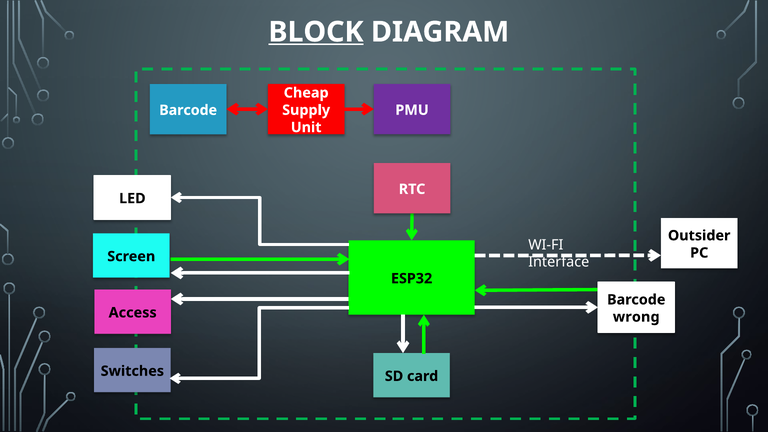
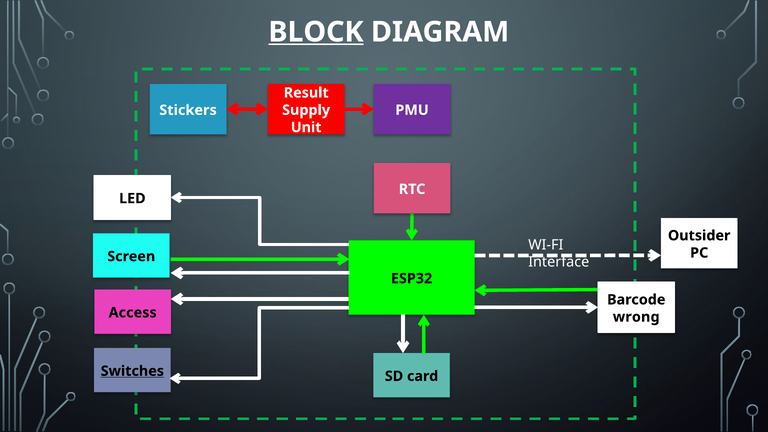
Cheap: Cheap -> Result (306, 93)
Barcode: Barcode -> Stickers (188, 110)
Switches underline: none -> present (132, 371)
